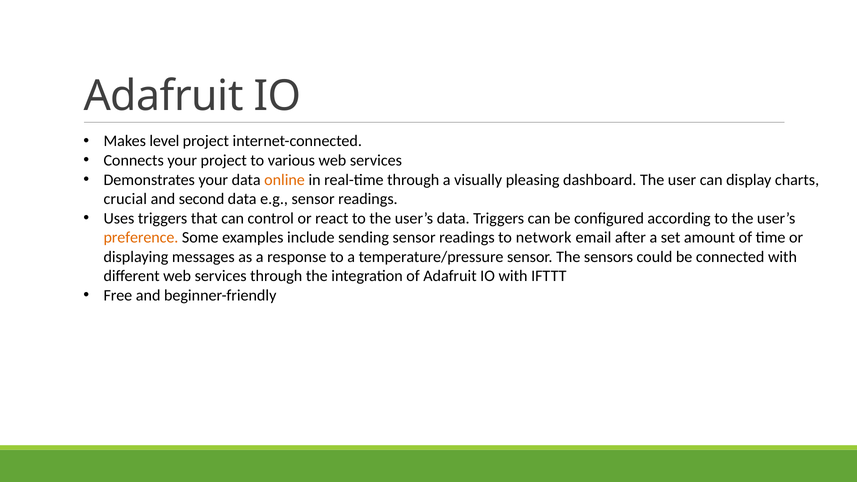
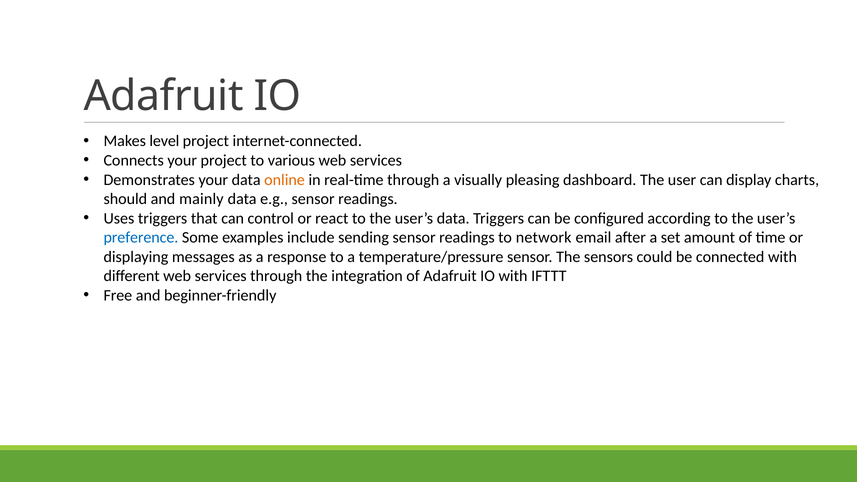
crucial: crucial -> should (125, 199)
second: second -> mainly (201, 199)
preference colour: orange -> blue (141, 238)
